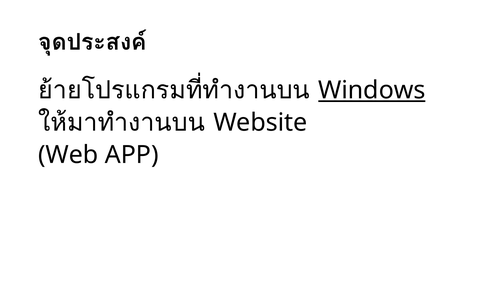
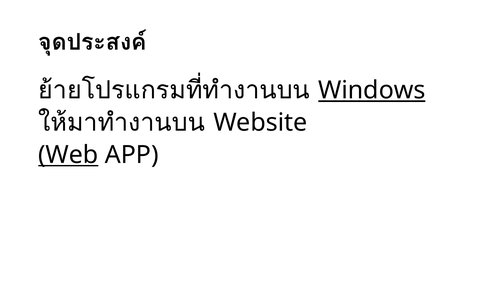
Web underline: none -> present (68, 155)
